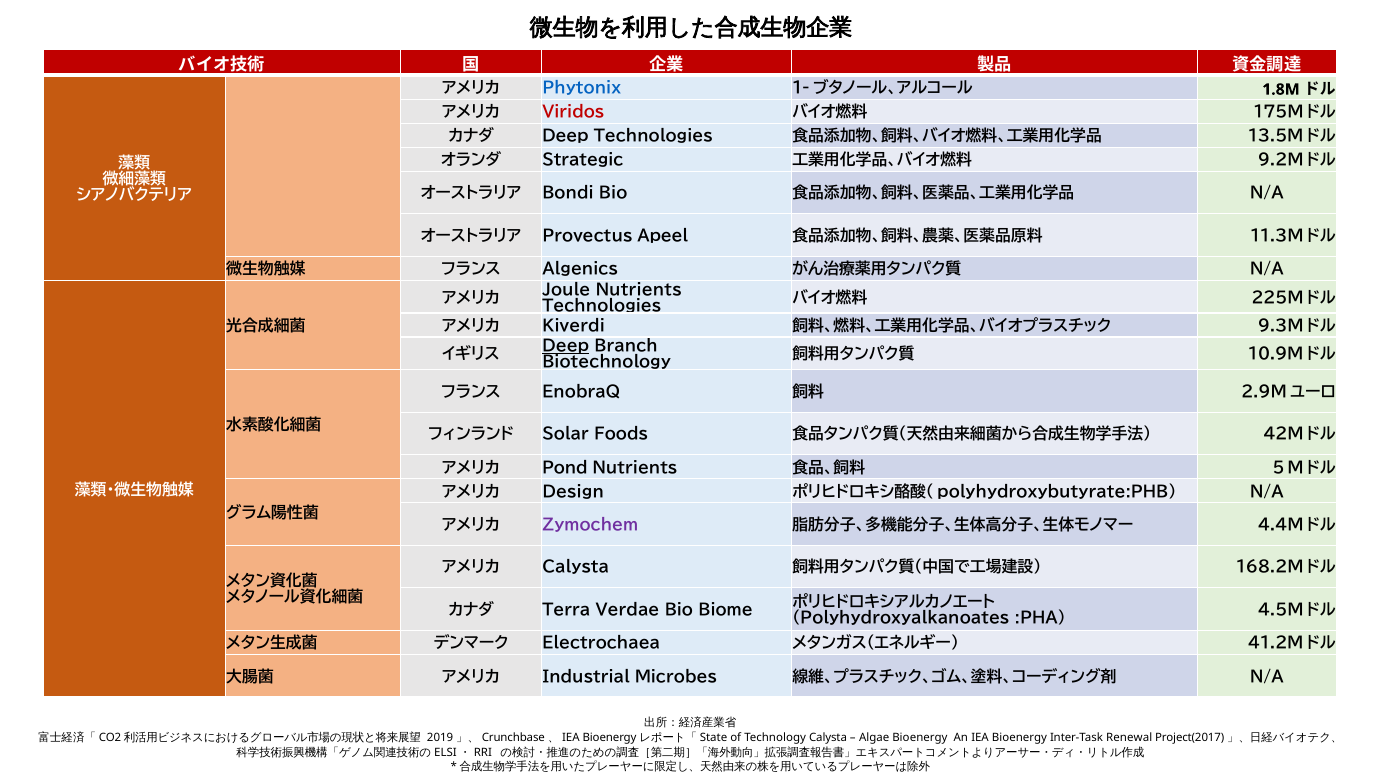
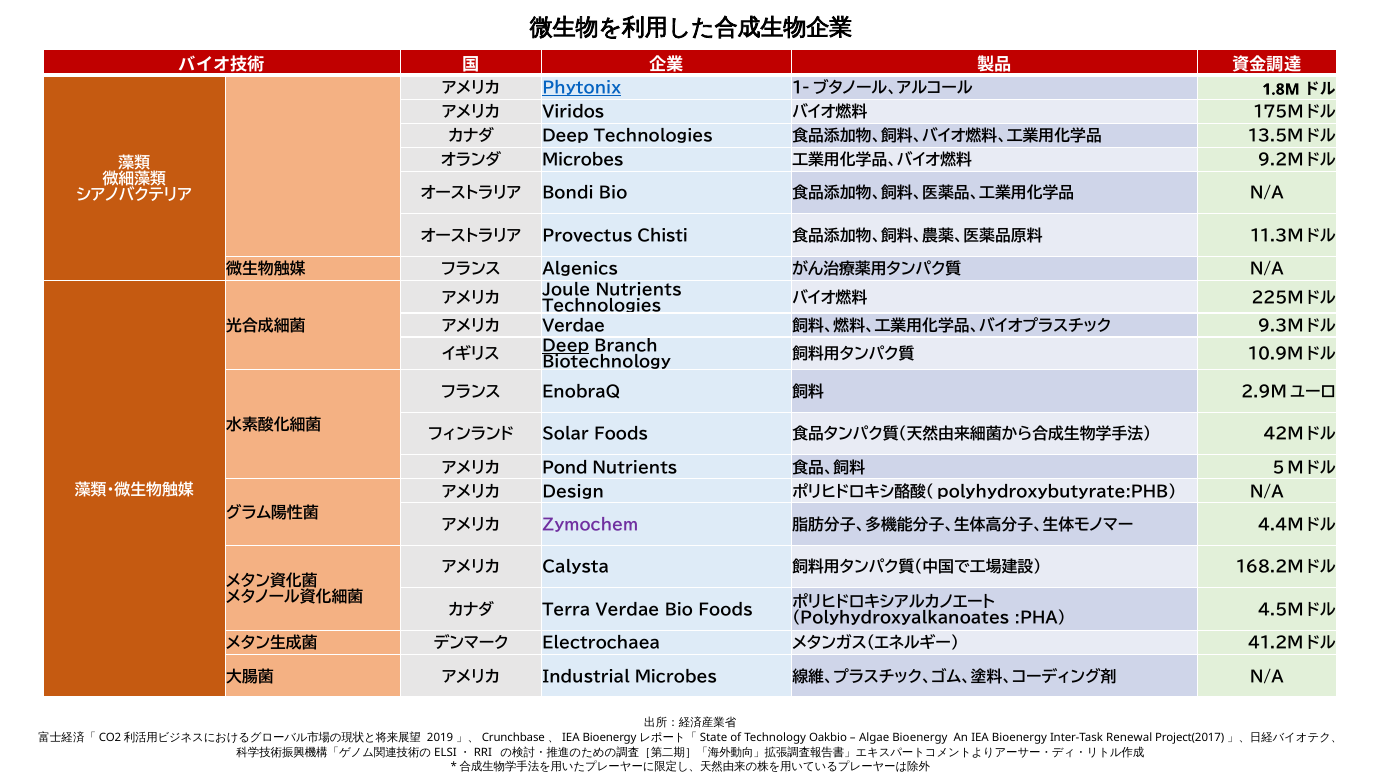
Phytonix underline: none -> present (582, 89)
Viridos colour: red -> black (573, 113)
Strategic: Strategic -> Microbes (583, 161)
Apeel: Apeel -> Chisti (663, 236)
Kiverdi: Kiverdi -> Verdae (574, 326)
Bio Biome: Biome -> Foods (726, 610)
Technology Calysta: Calysta -> Oakbio (828, 738)
